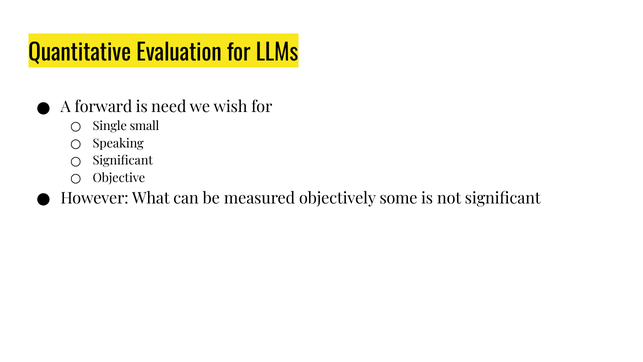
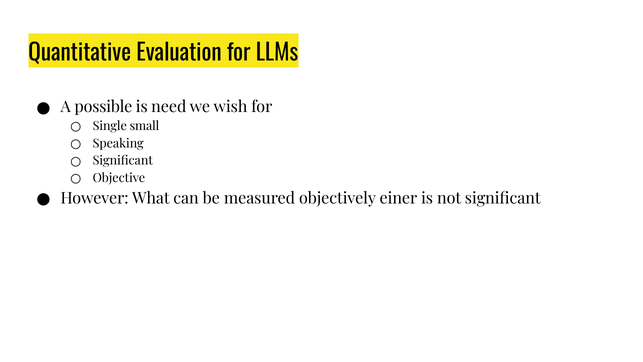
forward: forward -> possible (103, 107)
some: some -> einer (398, 198)
